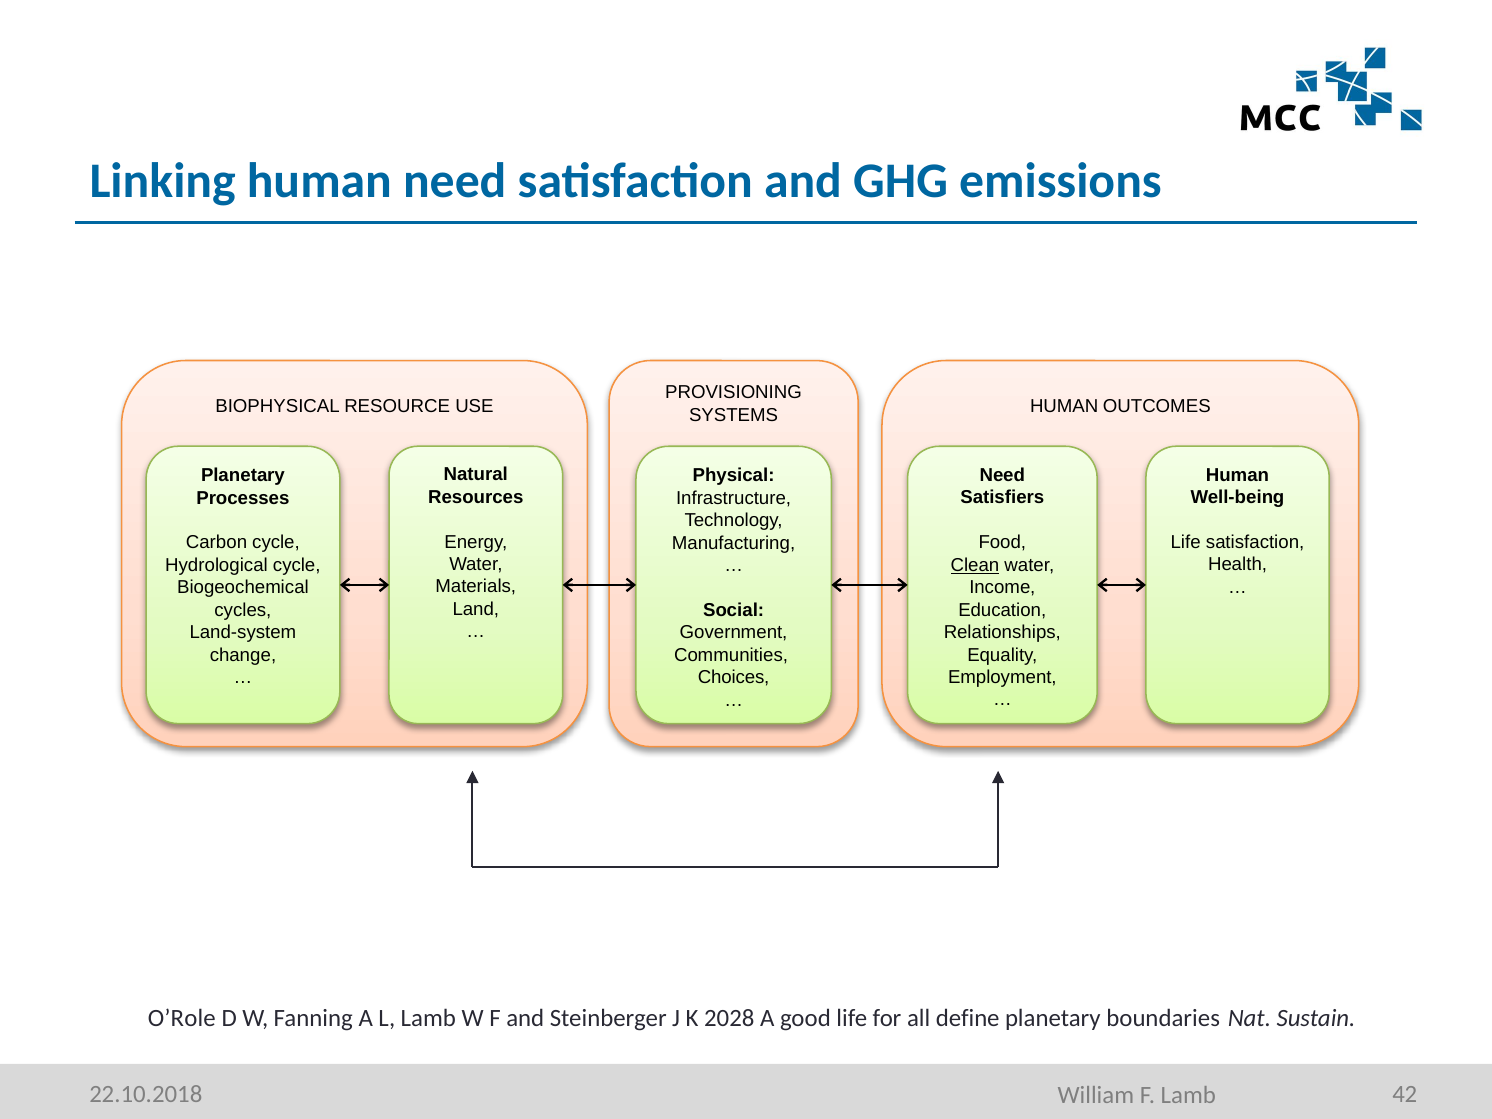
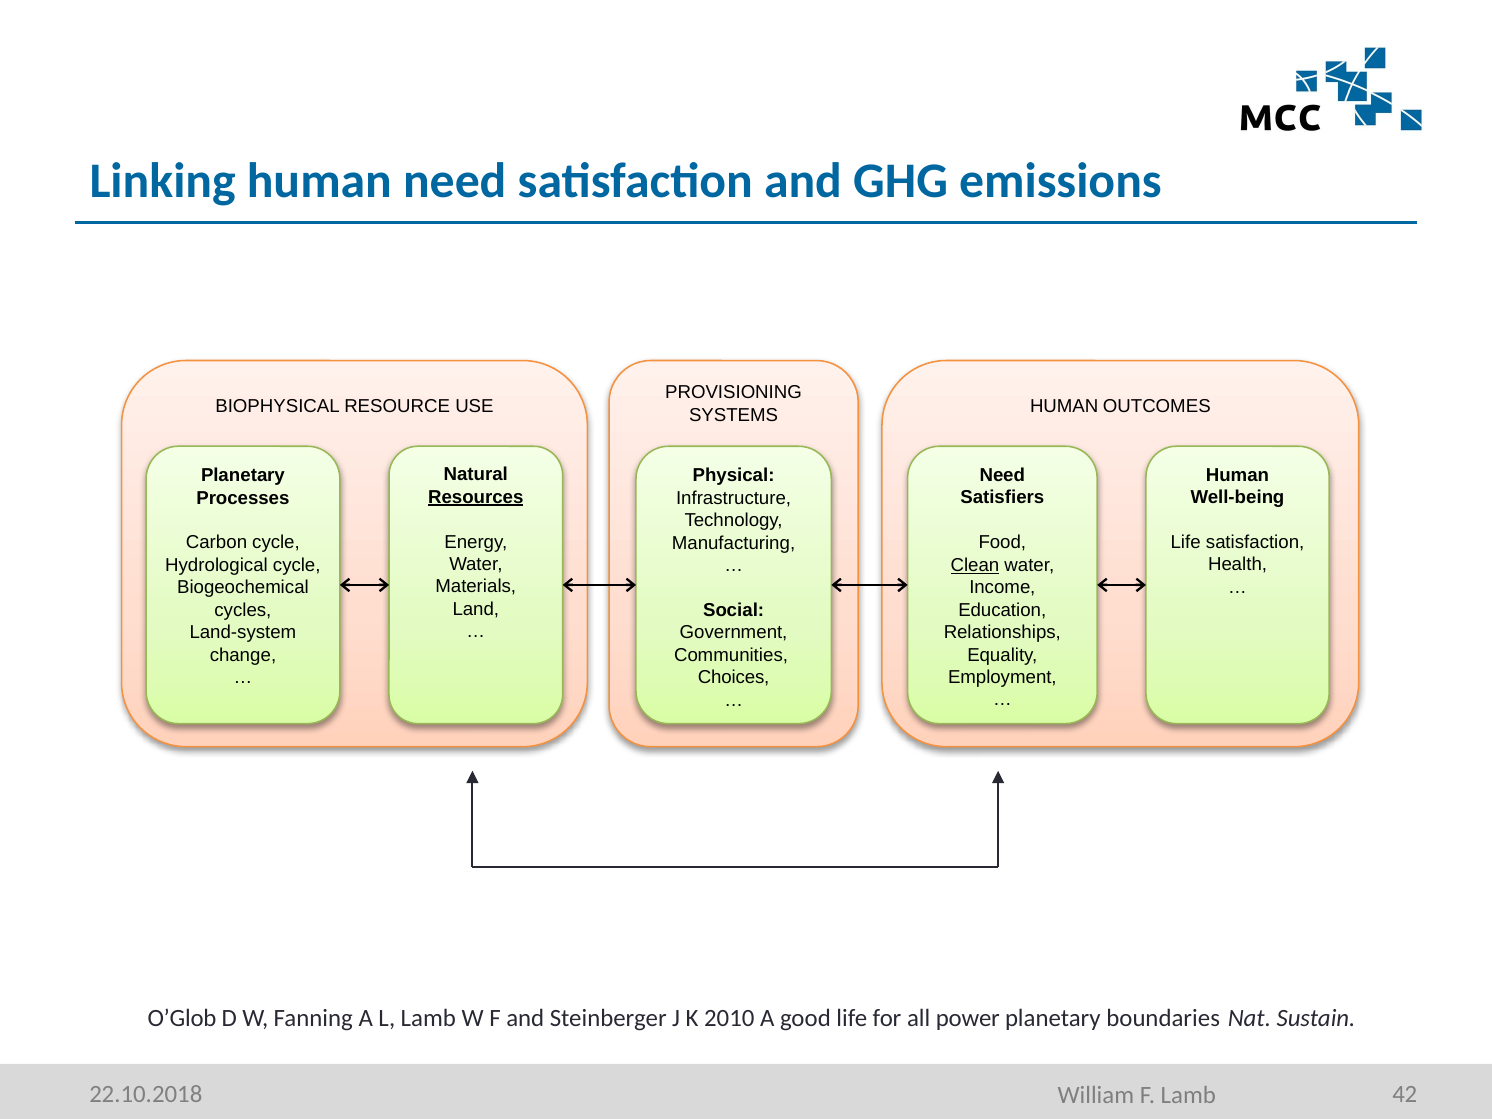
Resources underline: none -> present (476, 497)
O’Role: O’Role -> O’Glob (182, 1019)
2028: 2028 -> 2010 (729, 1019)
define: define -> power (968, 1019)
